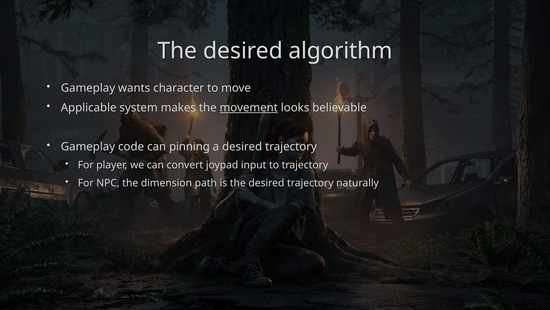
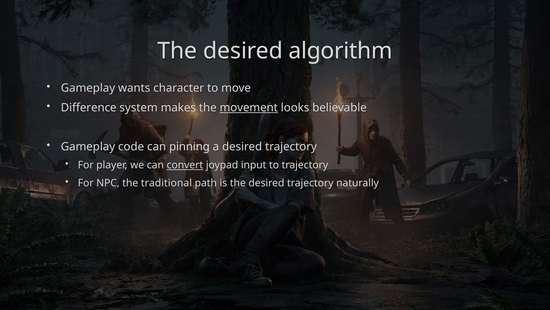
Applicable: Applicable -> Difference (89, 107)
convert underline: none -> present (185, 165)
dimension: dimension -> traditional (166, 183)
